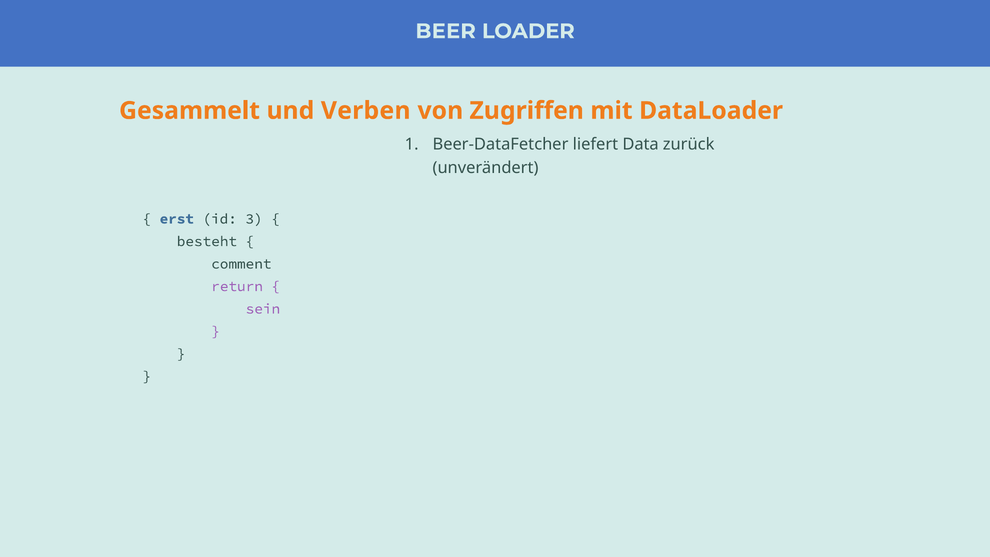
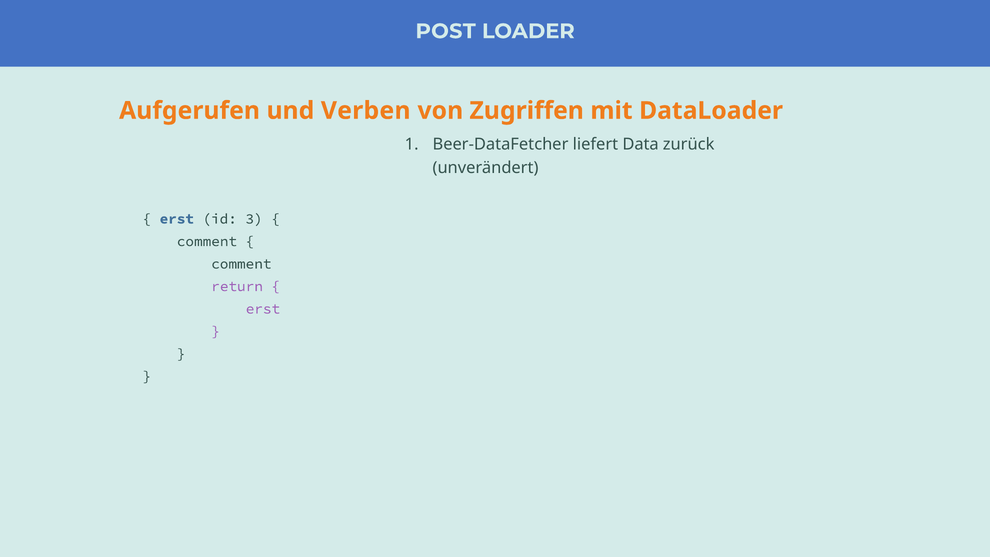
BEER: BEER -> POST (446, 31)
Gesammelt: Gesammelt -> Aufgerufen (190, 111)
besteht: besteht -> comment (207, 241)
sein: sein -> erst (263, 309)
